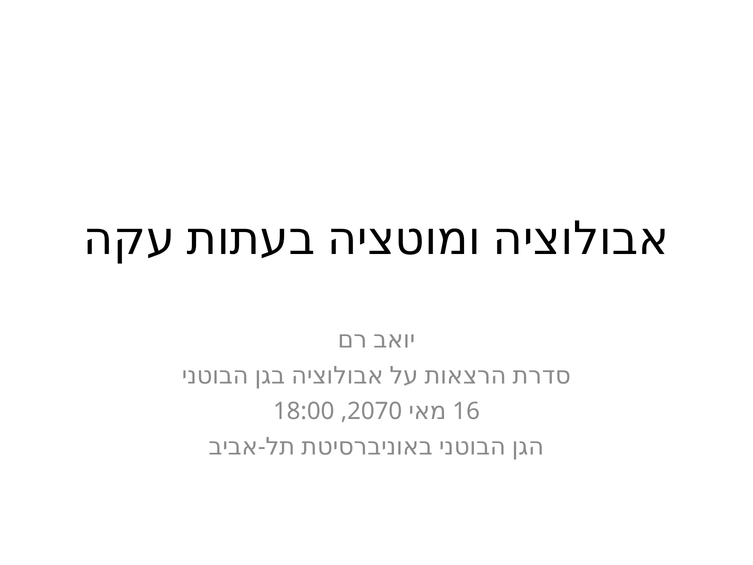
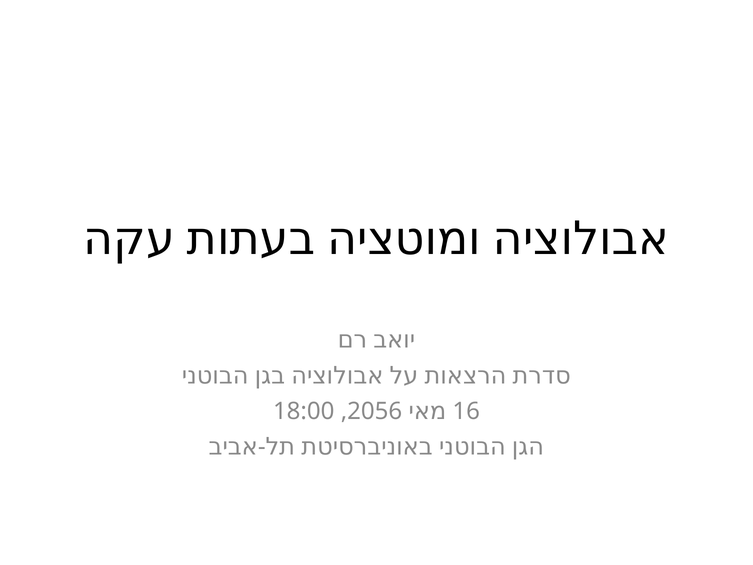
2070: 2070 -> 2056 (375, 411)
